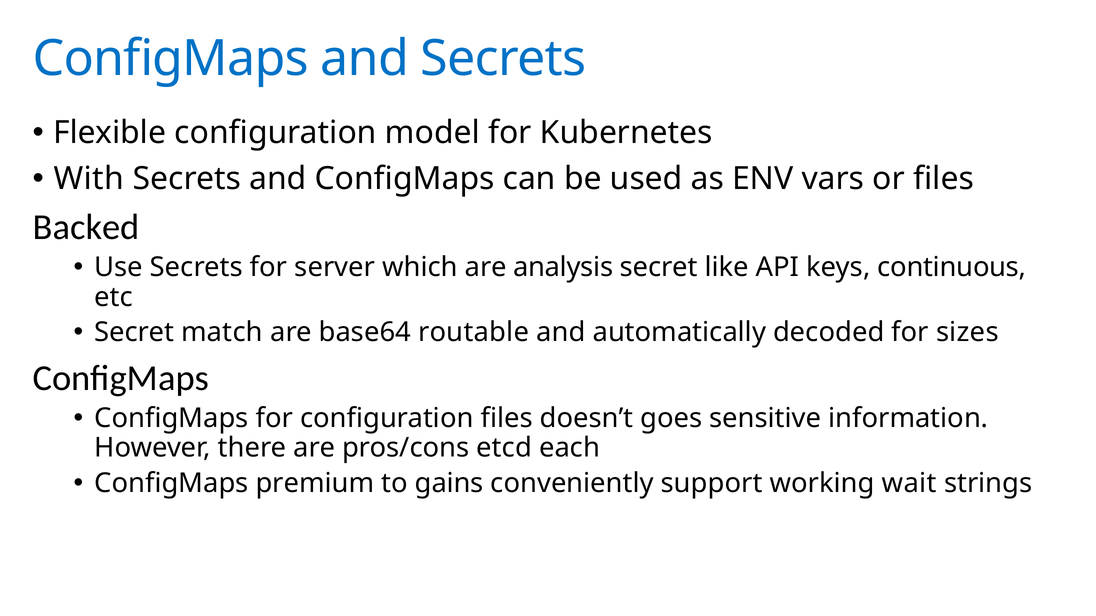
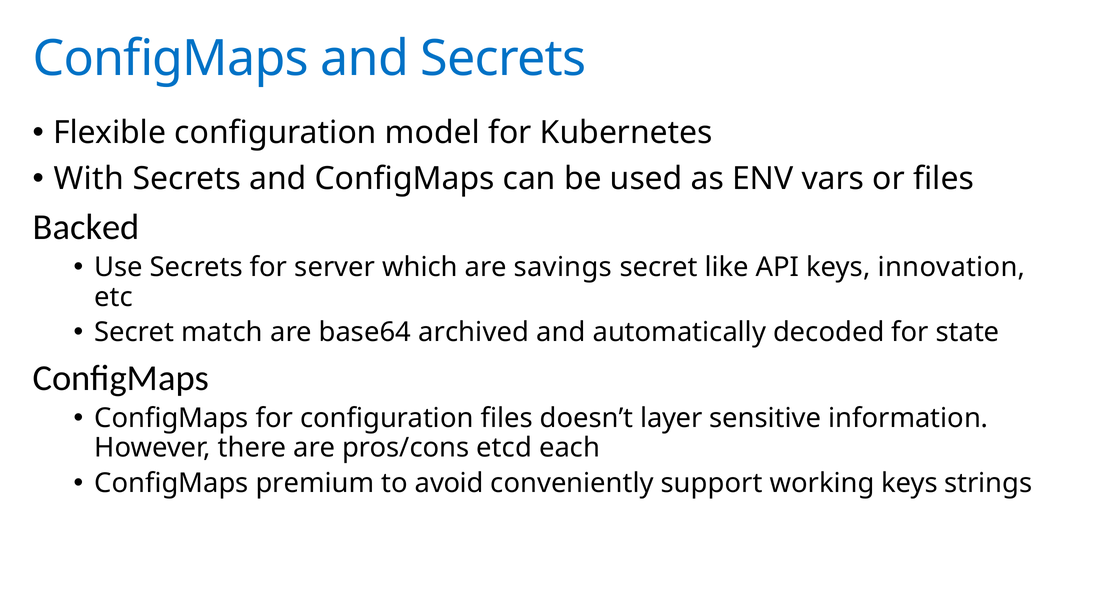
analysis: analysis -> savings (563, 268)
continuous: continuous -> innovation (952, 268)
routable: routable -> archived (474, 333)
sizes: sizes -> state (968, 333)
goes: goes -> layer (671, 419)
gains: gains -> avoid (449, 484)
working wait: wait -> keys (909, 484)
